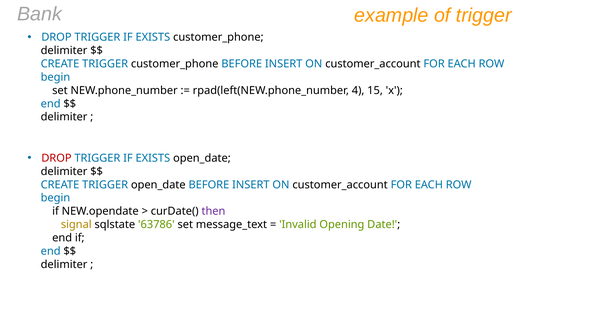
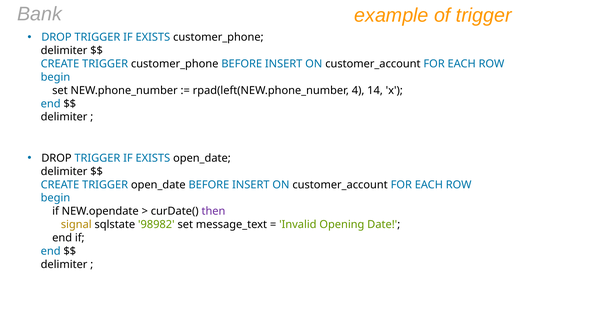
15: 15 -> 14 (375, 90)
DROP colour: red -> black (56, 158)
63786: 63786 -> 98982 (156, 224)
